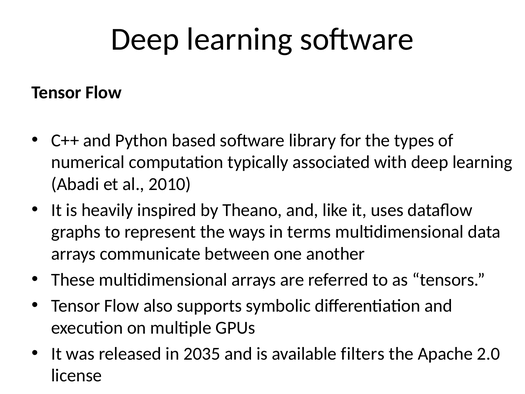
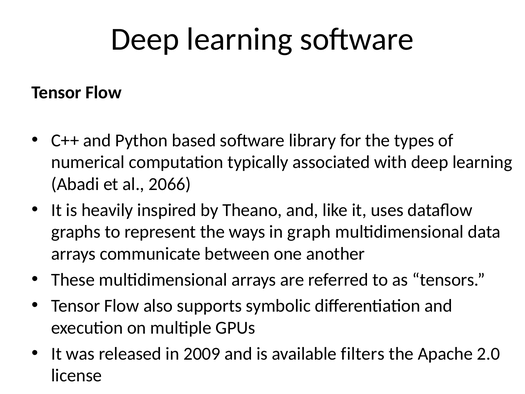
2010: 2010 -> 2066 (170, 184)
terms: terms -> graph (309, 232)
2035: 2035 -> 2009 (202, 353)
